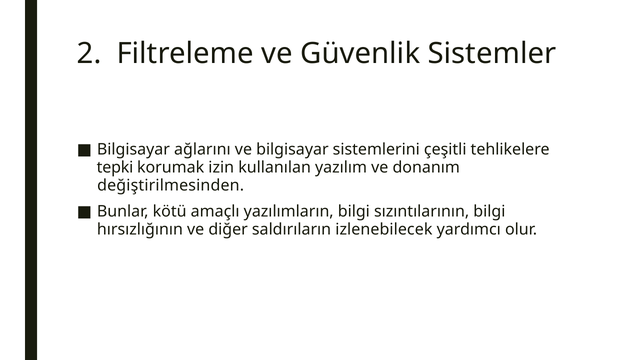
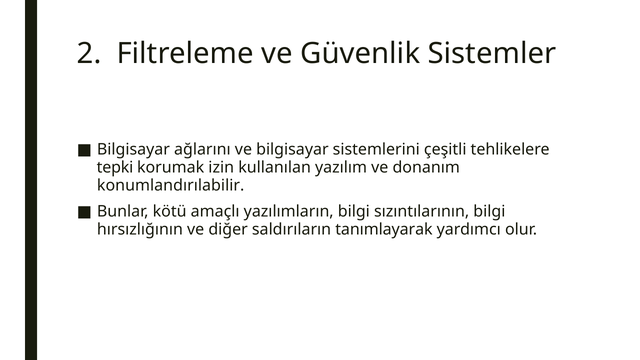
değiştirilmesinden: değiştirilmesinden -> konumlandırılabilir (171, 185)
izlenebilecek: izlenebilecek -> tanımlayarak (384, 229)
